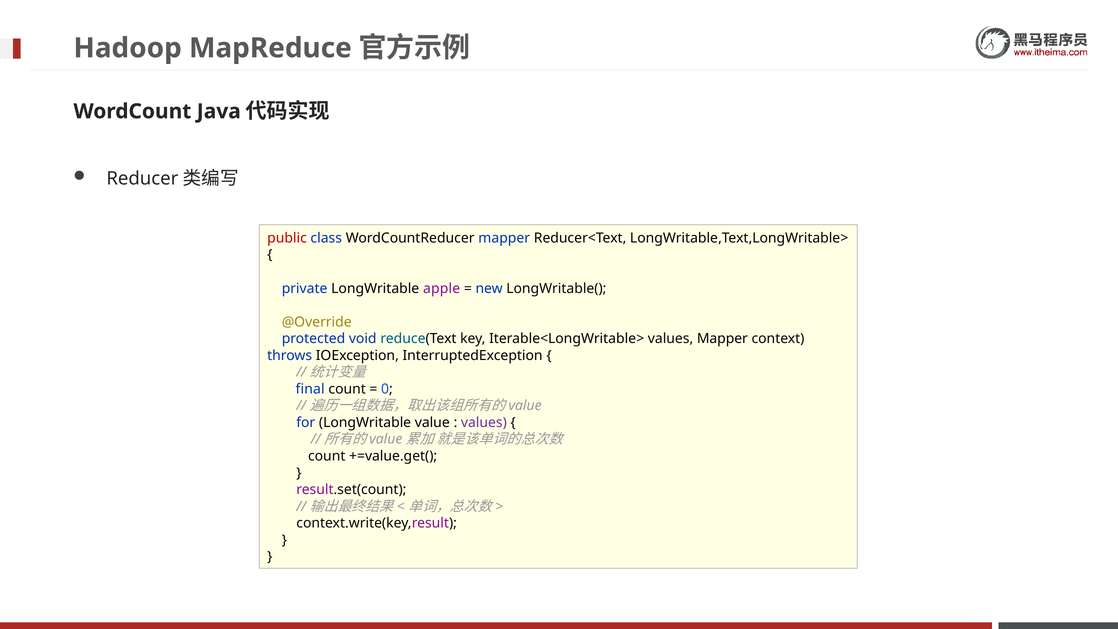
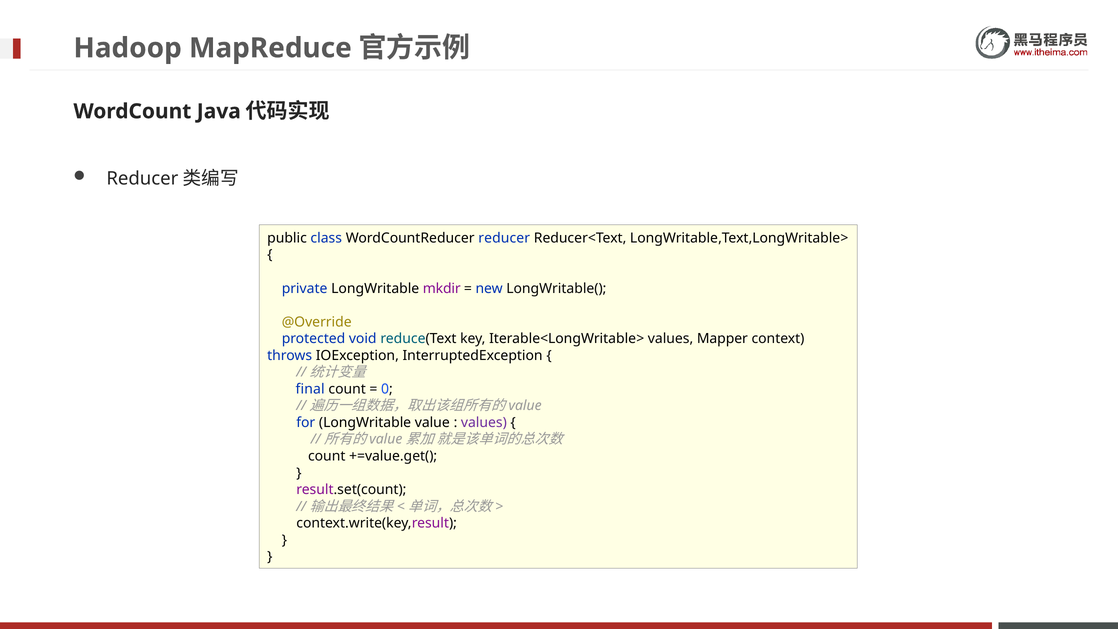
public colour: red -> black (287, 238)
WordCountReducer mapper: mapper -> reducer (504, 238)
apple: apple -> mkdir (442, 288)
